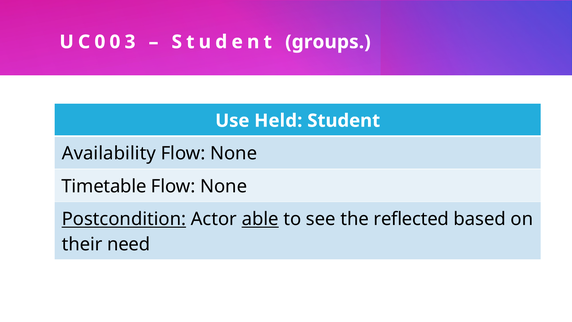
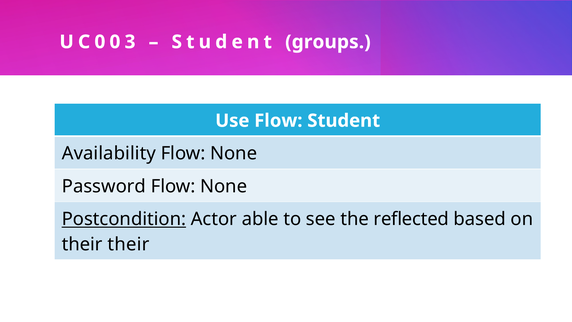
Use Held: Held -> Flow (278, 121)
Timetable: Timetable -> Password (104, 186)
able underline: present -> none (260, 219)
their need: need -> their (128, 244)
